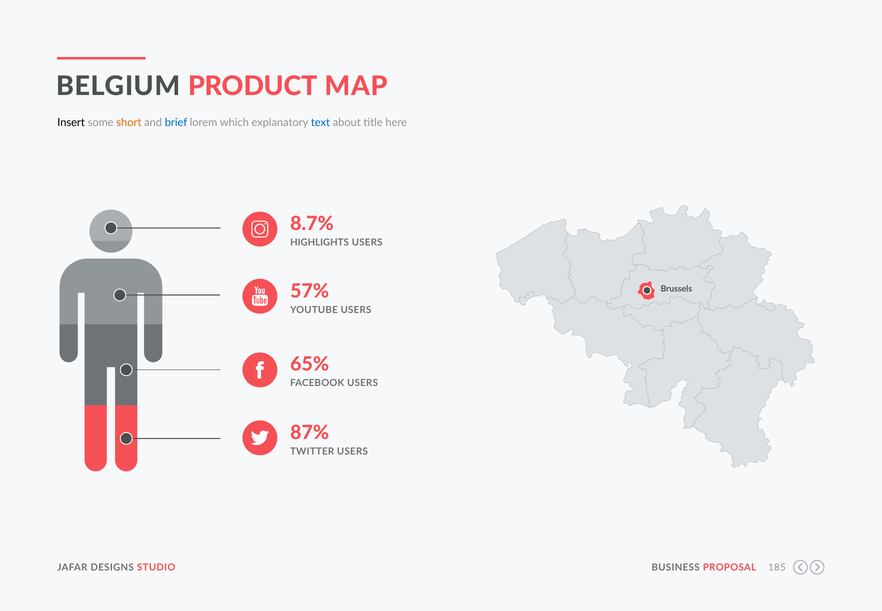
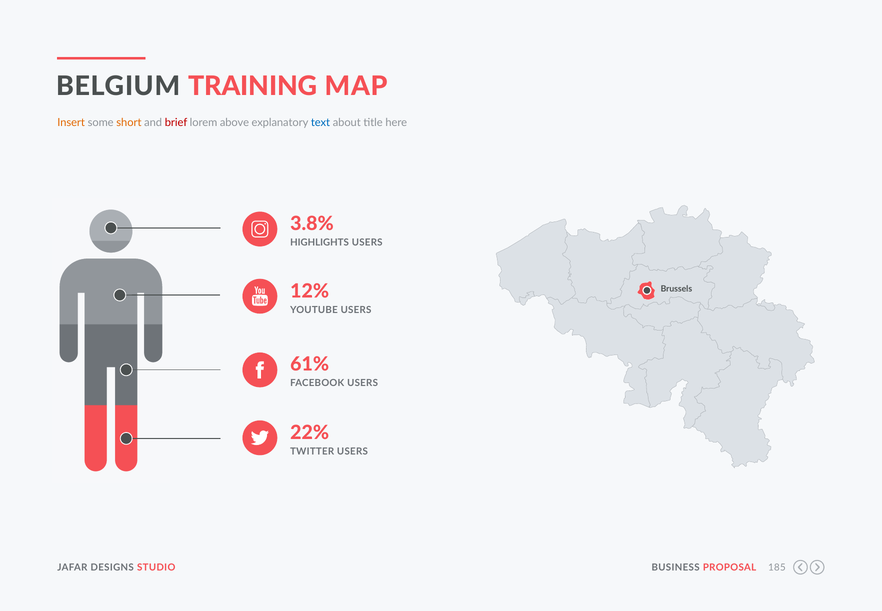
PRODUCT: PRODUCT -> TRAINING (253, 86)
Insert colour: black -> orange (71, 123)
brief colour: blue -> red (176, 123)
which: which -> above (234, 123)
8.7%: 8.7% -> 3.8% (312, 224)
57%: 57% -> 12% (310, 291)
65%: 65% -> 61% (310, 364)
87%: 87% -> 22% (310, 433)
